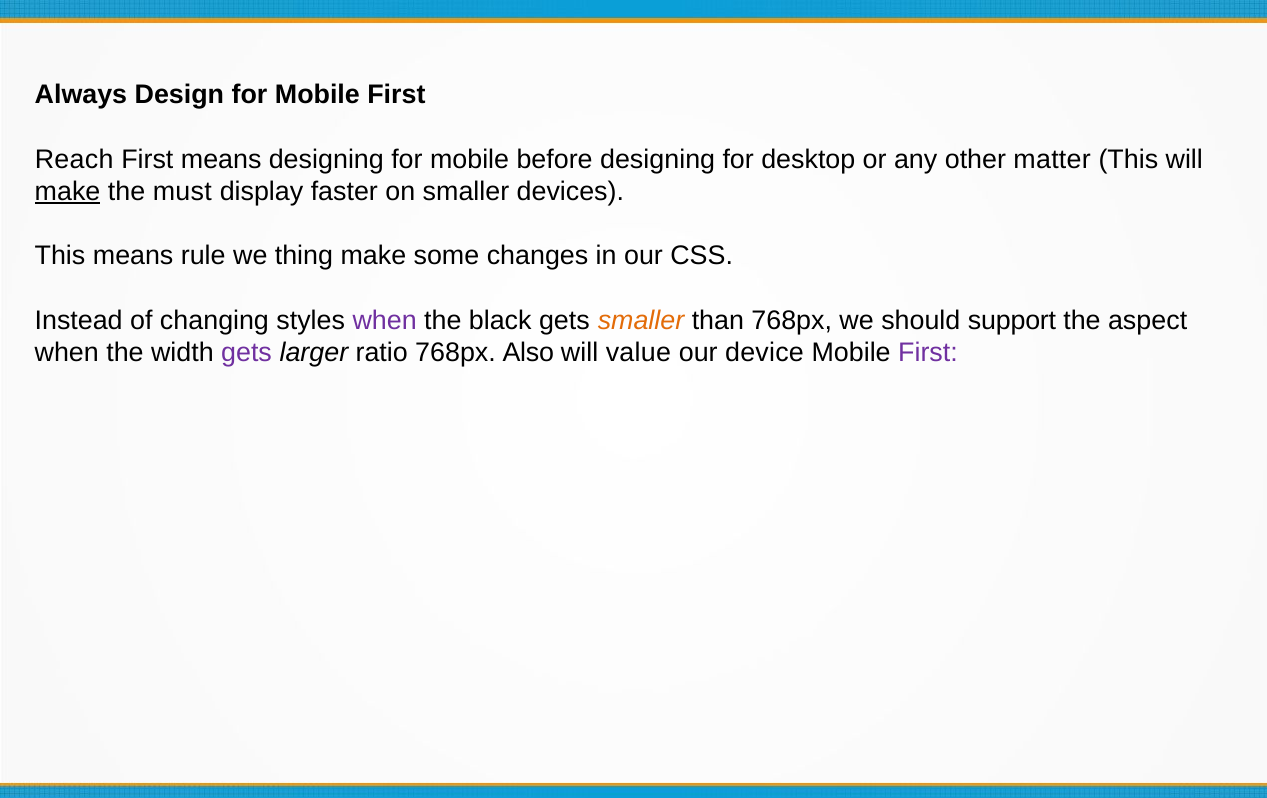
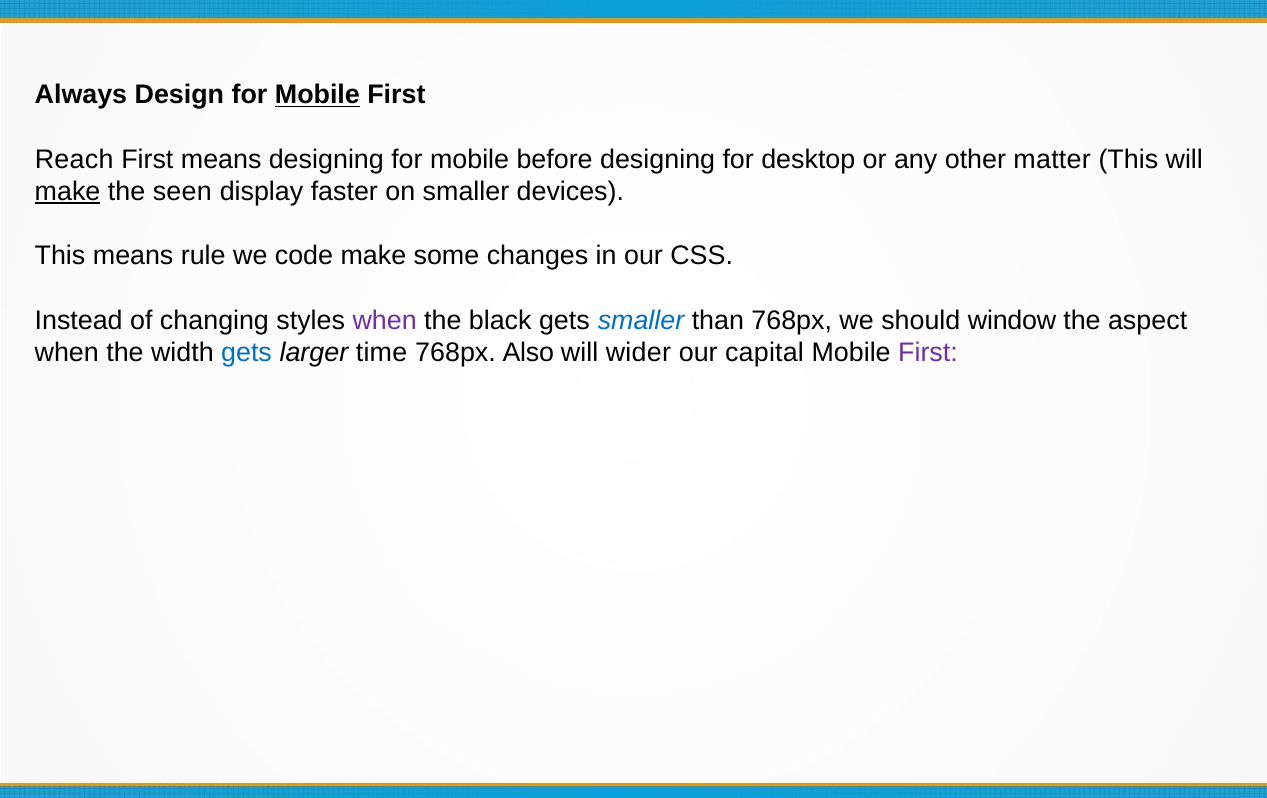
Mobile underline: none -> present (317, 95)
must: must -> seen (182, 192)
thing: thing -> code (304, 256)
smaller colour: orange -> blue (641, 320)
support: support -> window (1012, 320)
gets colour: purple -> blue (247, 353)
ratio: ratio -> time (382, 353)
value: value -> wider (638, 353)
device: device -> capital (765, 353)
